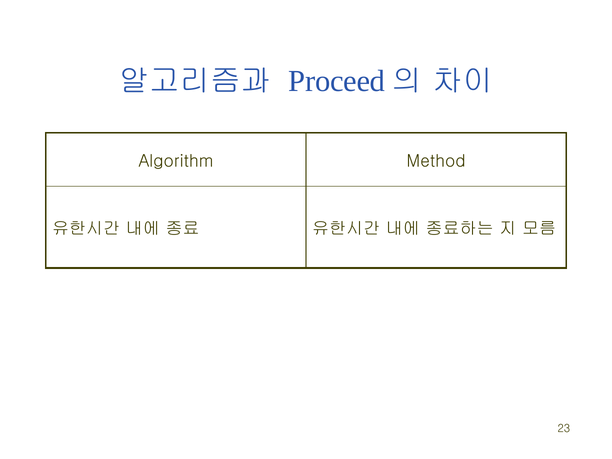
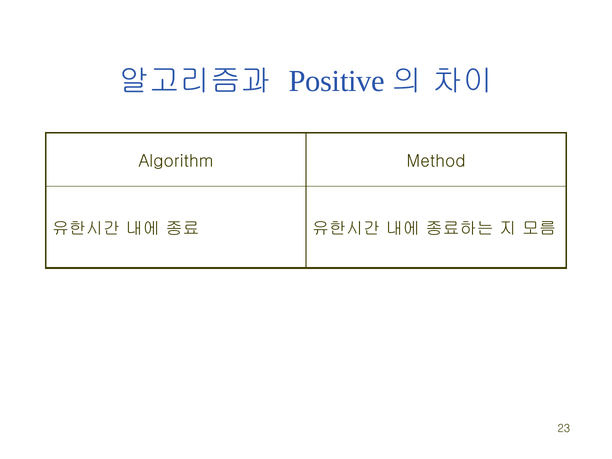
Proceed: Proceed -> Positive (337, 81)
